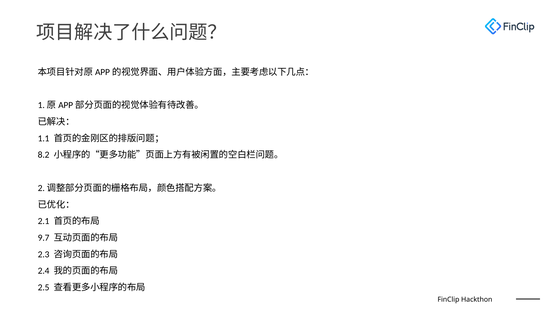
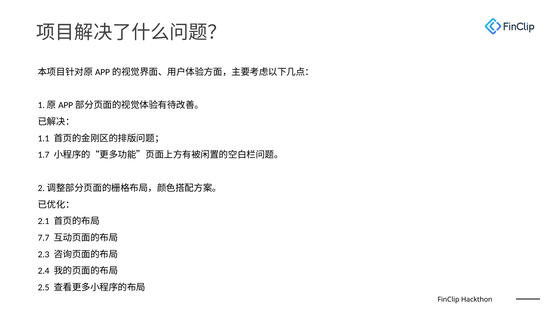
8.2: 8.2 -> 1.7 (44, 155)
9.7: 9.7 -> 7.7 (44, 238)
